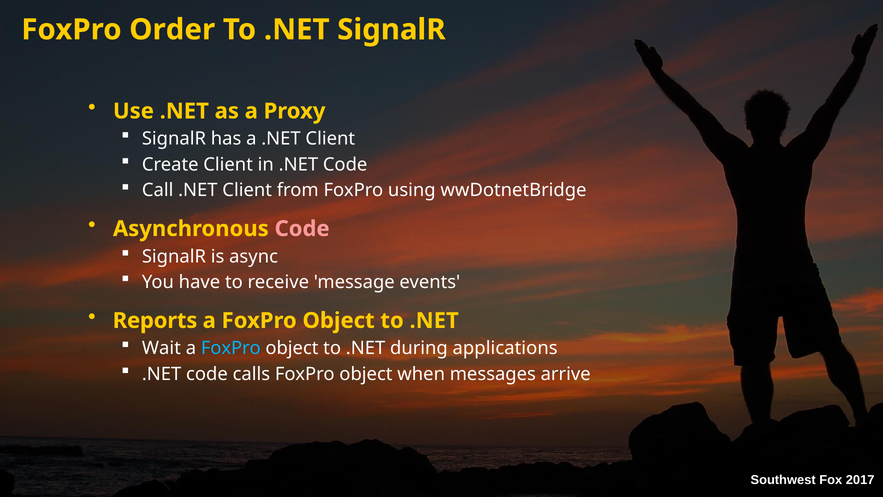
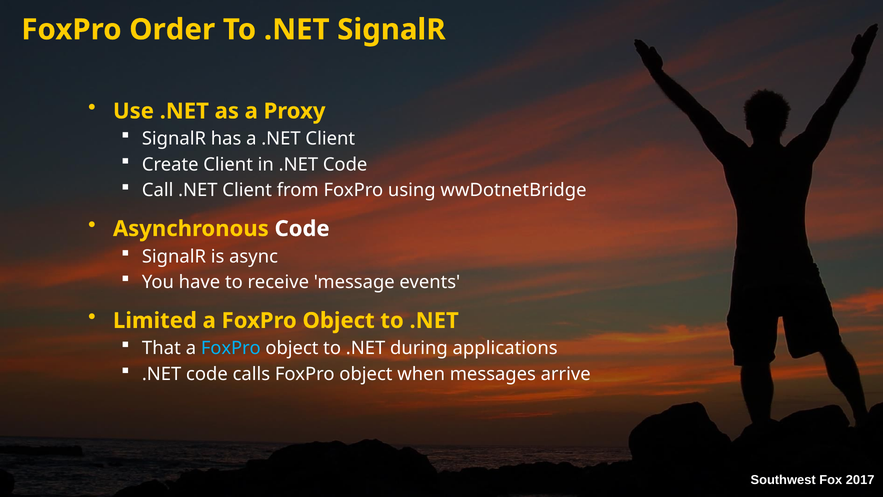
Code colour: pink -> white (302, 229)
Reports: Reports -> Limited (155, 320)
Wait: Wait -> That (161, 348)
